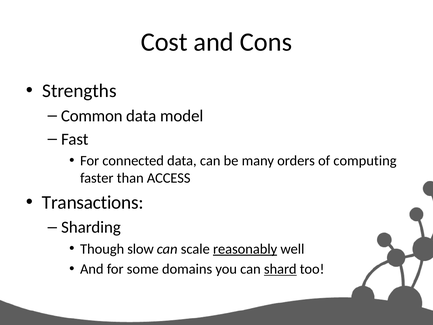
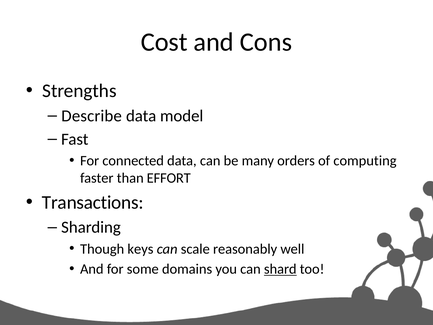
Common: Common -> Describe (92, 116)
ACCESS: ACCESS -> EFFORT (169, 178)
slow: slow -> keys (140, 249)
reasonably underline: present -> none (245, 249)
